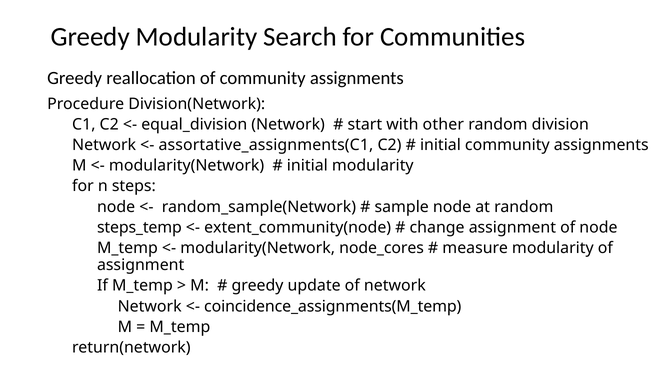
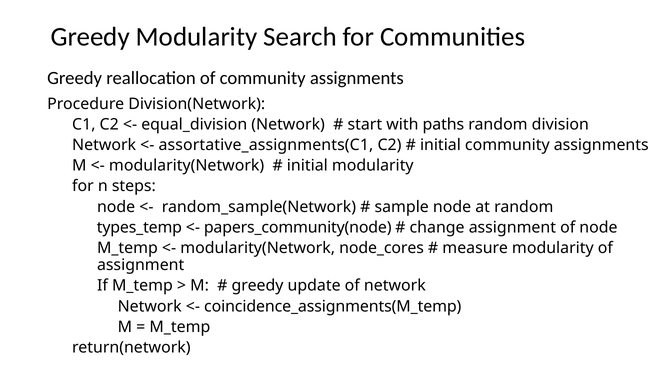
other: other -> paths (443, 125)
steps_temp: steps_temp -> types_temp (139, 228)
extent_community(node: extent_community(node -> papers_community(node (298, 228)
